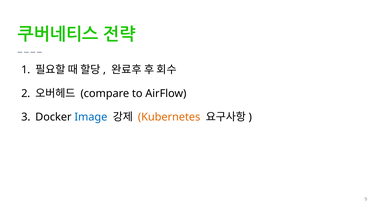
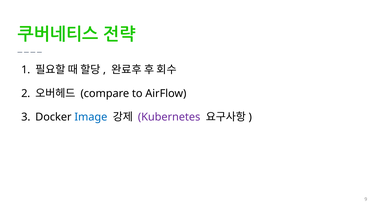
Kubernetes colour: orange -> purple (169, 117)
